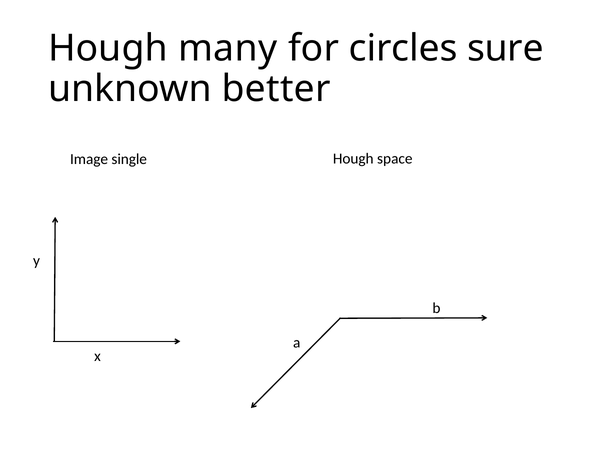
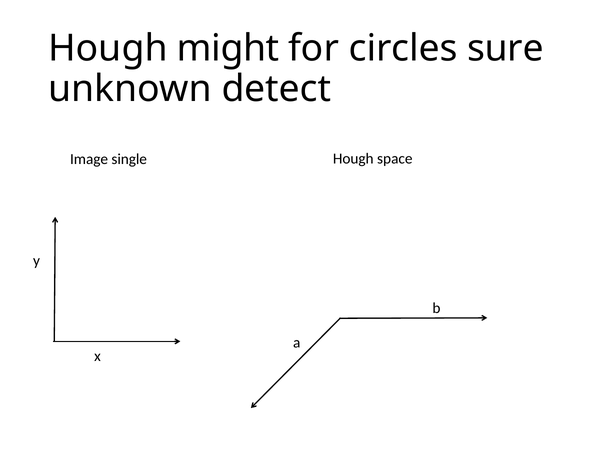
many: many -> might (228, 48)
better: better -> detect (276, 89)
